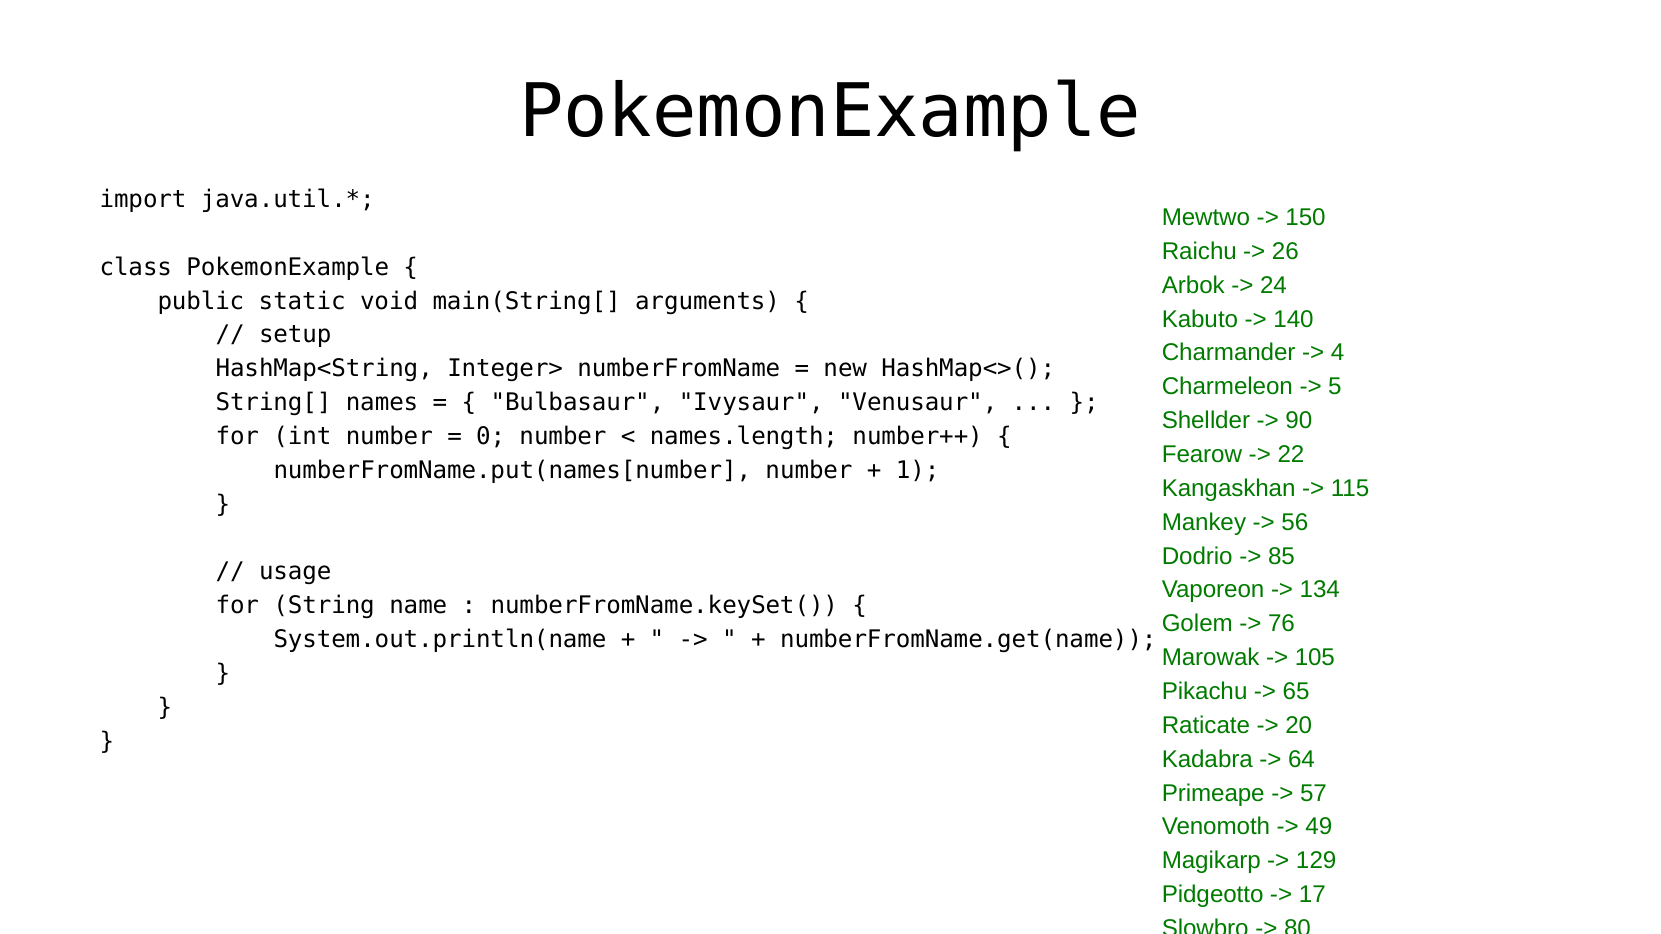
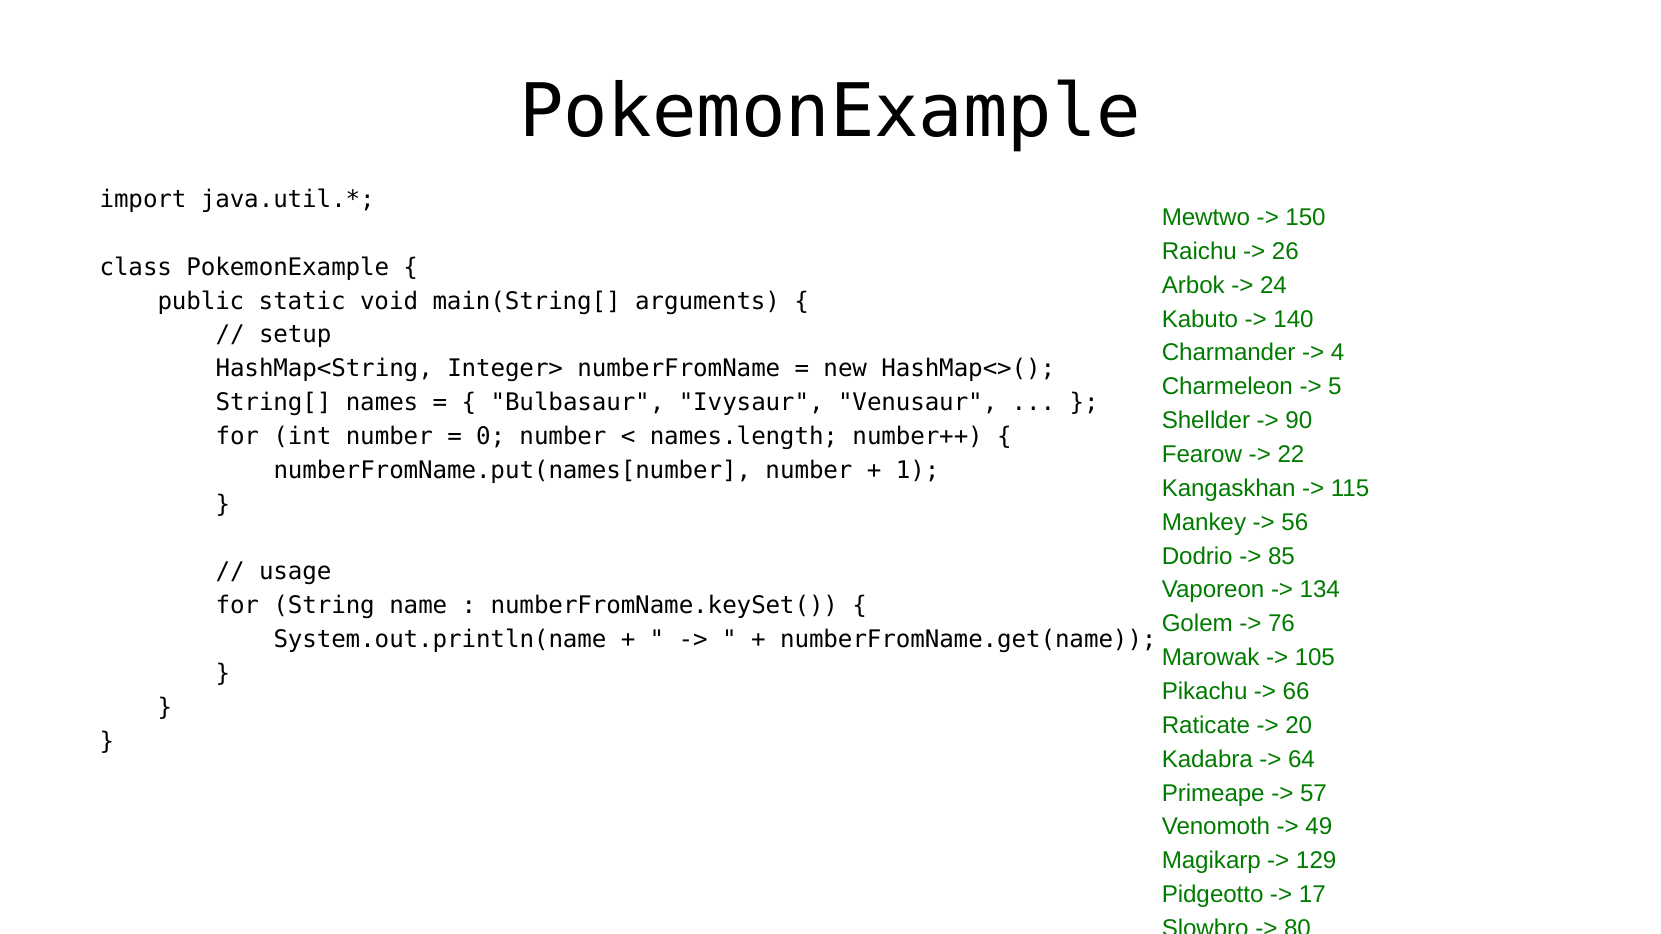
65: 65 -> 66 (1296, 692)
